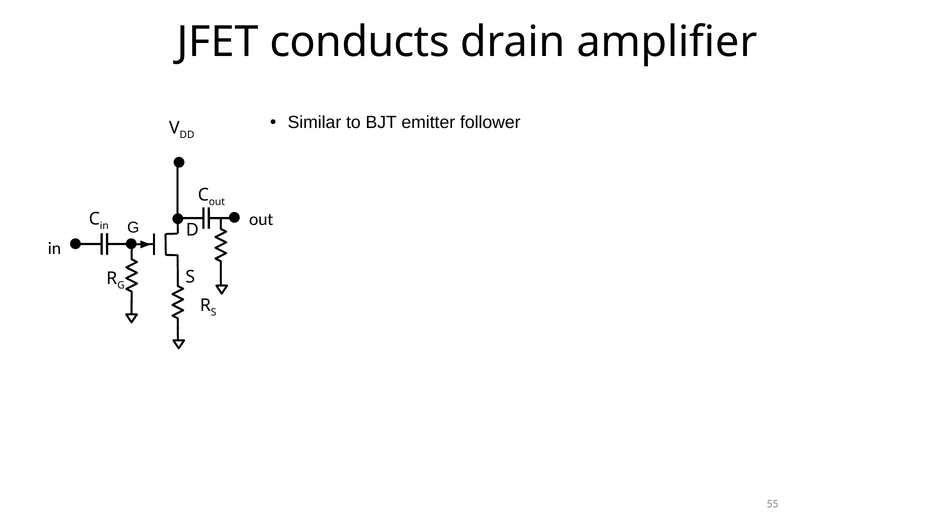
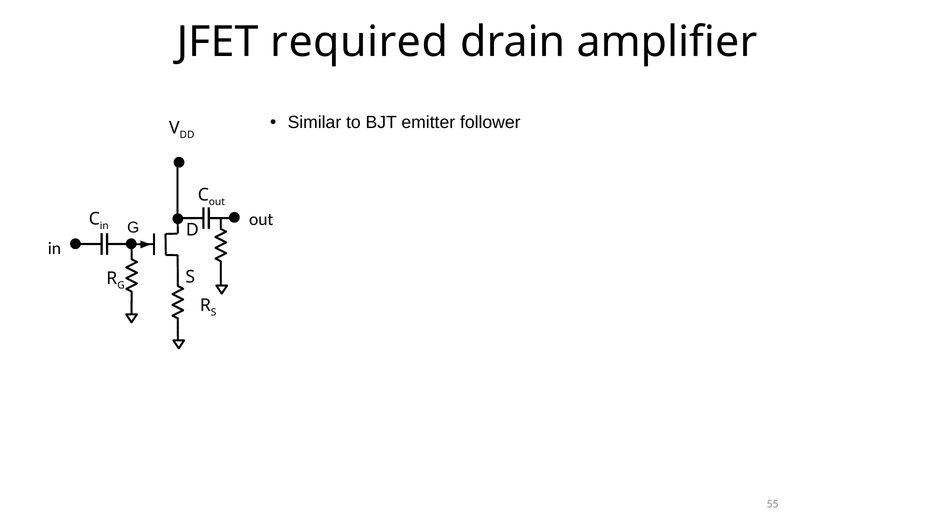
conducts: conducts -> required (359, 42)
